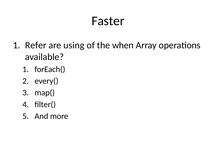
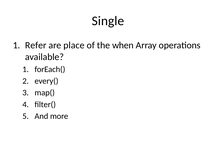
Faster: Faster -> Single (108, 21)
using: using -> place (74, 45)
